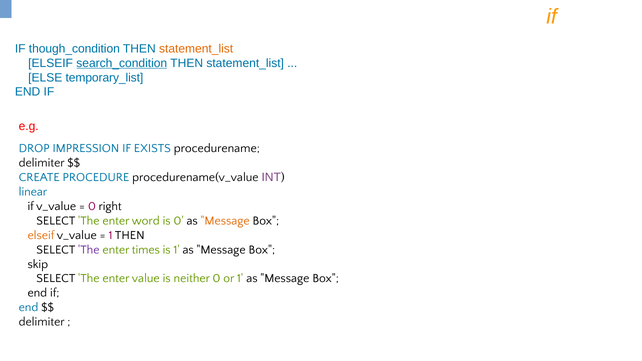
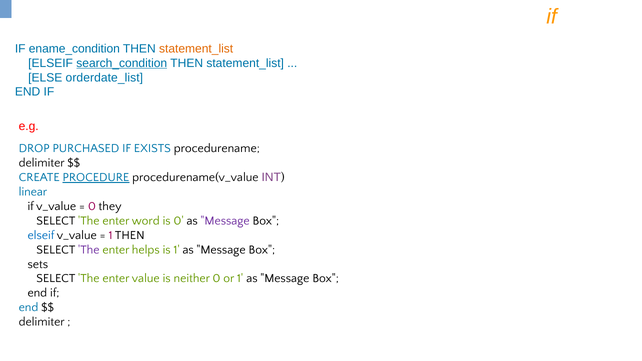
though_condition: though_condition -> ename_condition (74, 49)
temporary_list: temporary_list -> orderdate_list (104, 78)
IMPRESSION: IMPRESSION -> PURCHASED (86, 149)
PROCEDURE underline: none -> present (96, 177)
right: right -> they (110, 206)
Message colour: orange -> purple (225, 221)
elseif colour: orange -> blue (41, 235)
times: times -> helps (146, 250)
skip: skip -> sets (38, 264)
